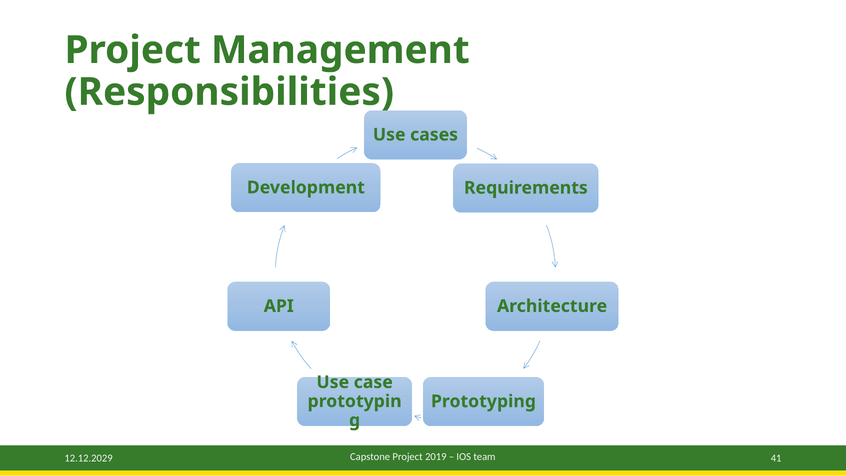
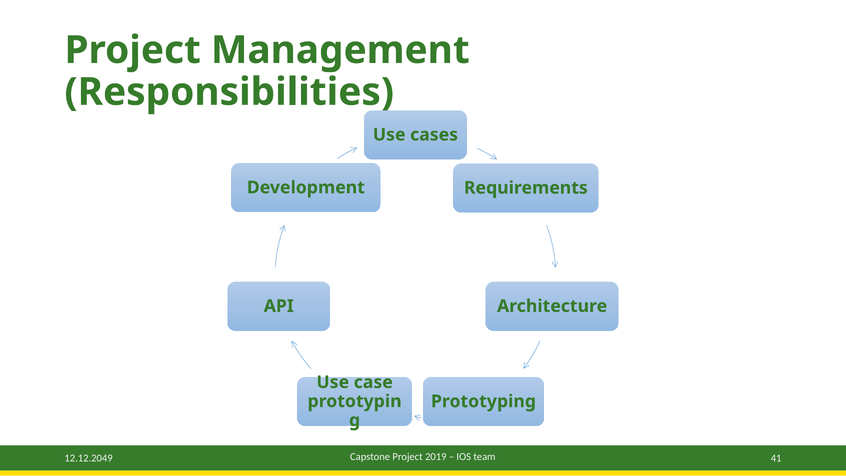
12.12.2029: 12.12.2029 -> 12.12.2049 (89, 458)
